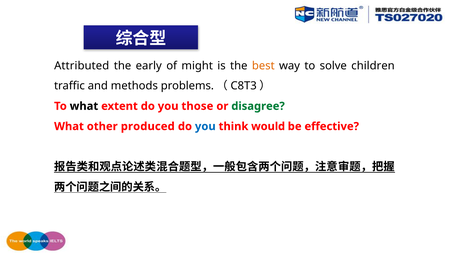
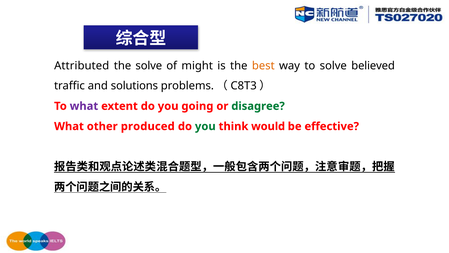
the early: early -> solve (149, 66)
children: children -> believed (373, 66)
methods: methods -> solutions (134, 86)
what colour: black -> purple (84, 106)
those: those -> going (197, 106)
you colour: blue -> green (205, 126)
